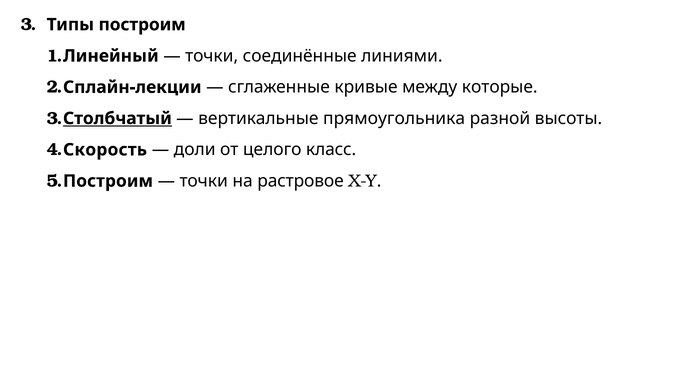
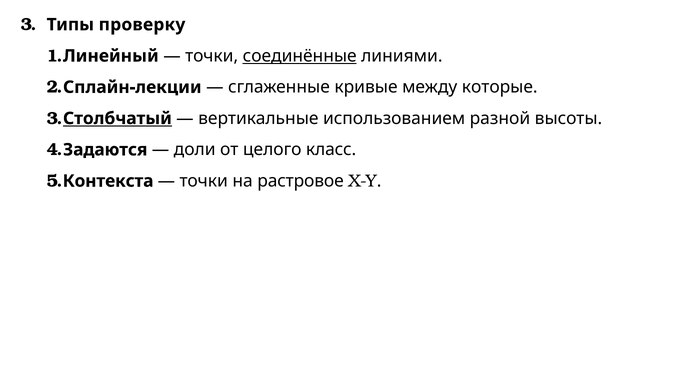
Типы построим: построим -> проверку (142, 25)
соединённые underline: none -> present (300, 56)
прямоугольника: прямоугольника -> использованием (394, 119)
Скорость: Скорость -> Задаются (105, 150)
Построим: Построим -> Контекста (108, 181)
